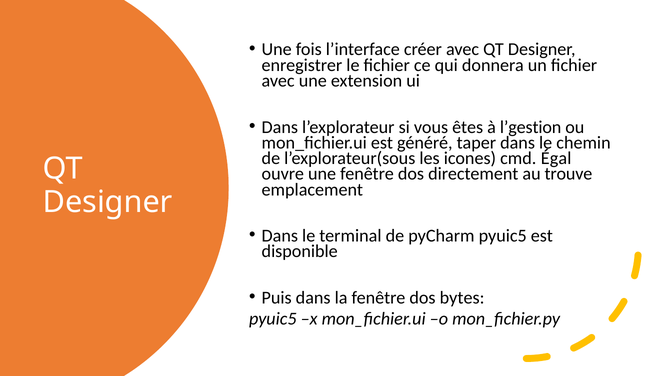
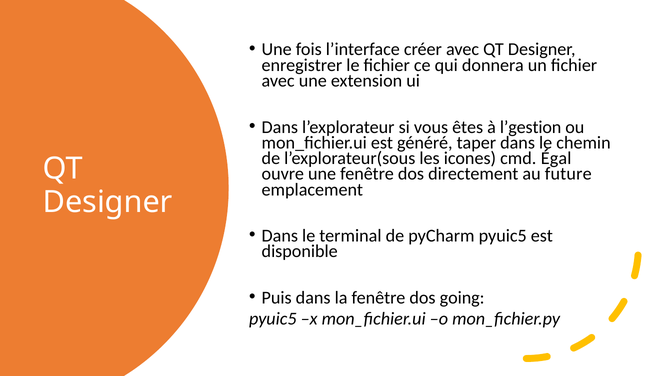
trouve: trouve -> future (568, 174)
bytes: bytes -> going (462, 298)
